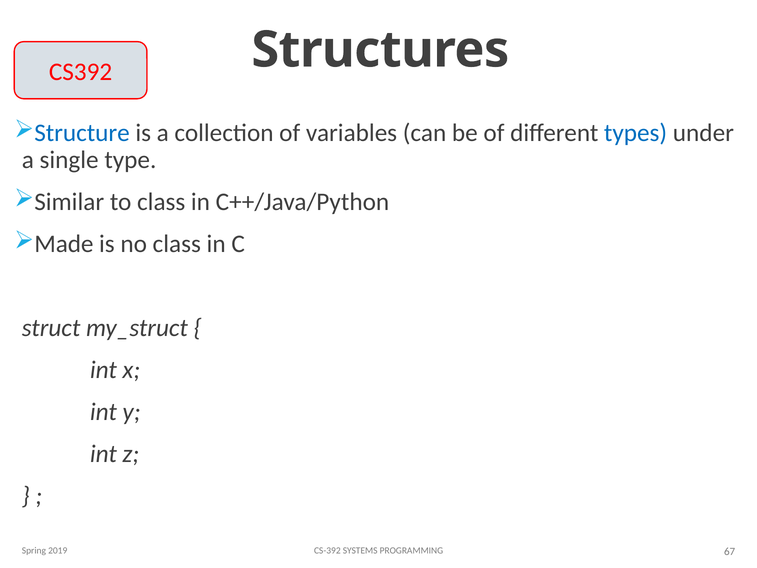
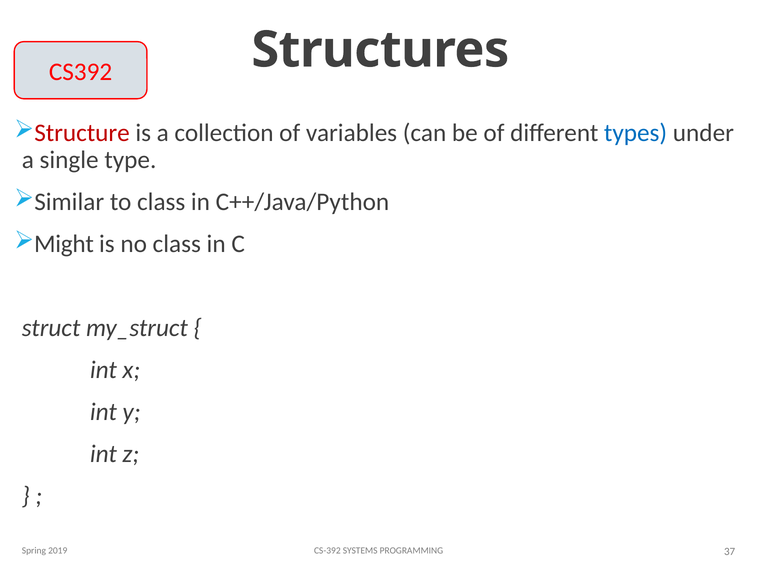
Structure colour: blue -> red (82, 133)
Made: Made -> Might (64, 244)
67: 67 -> 37 (730, 551)
